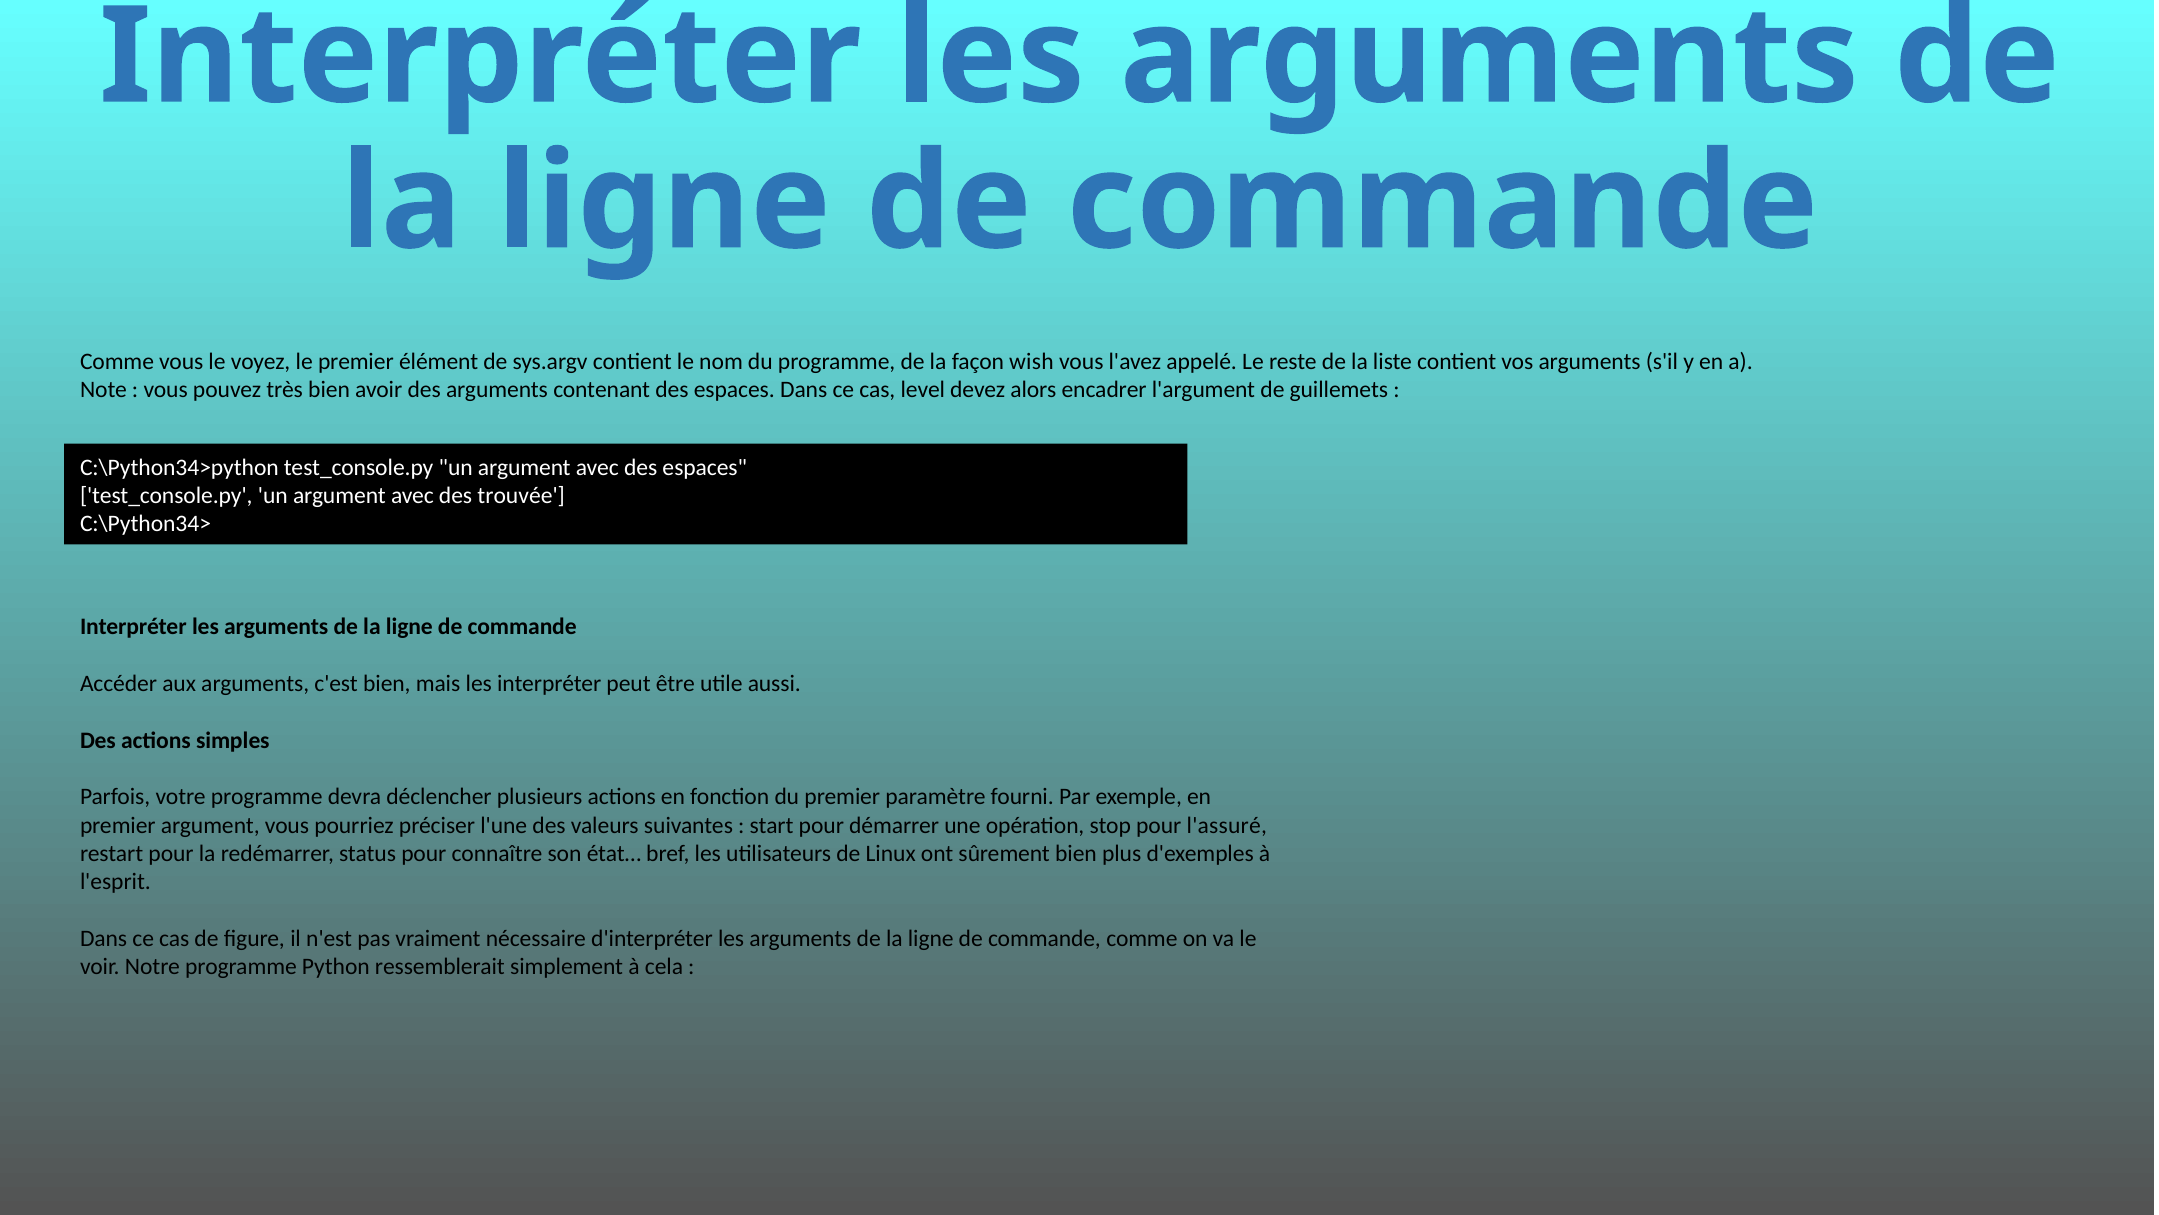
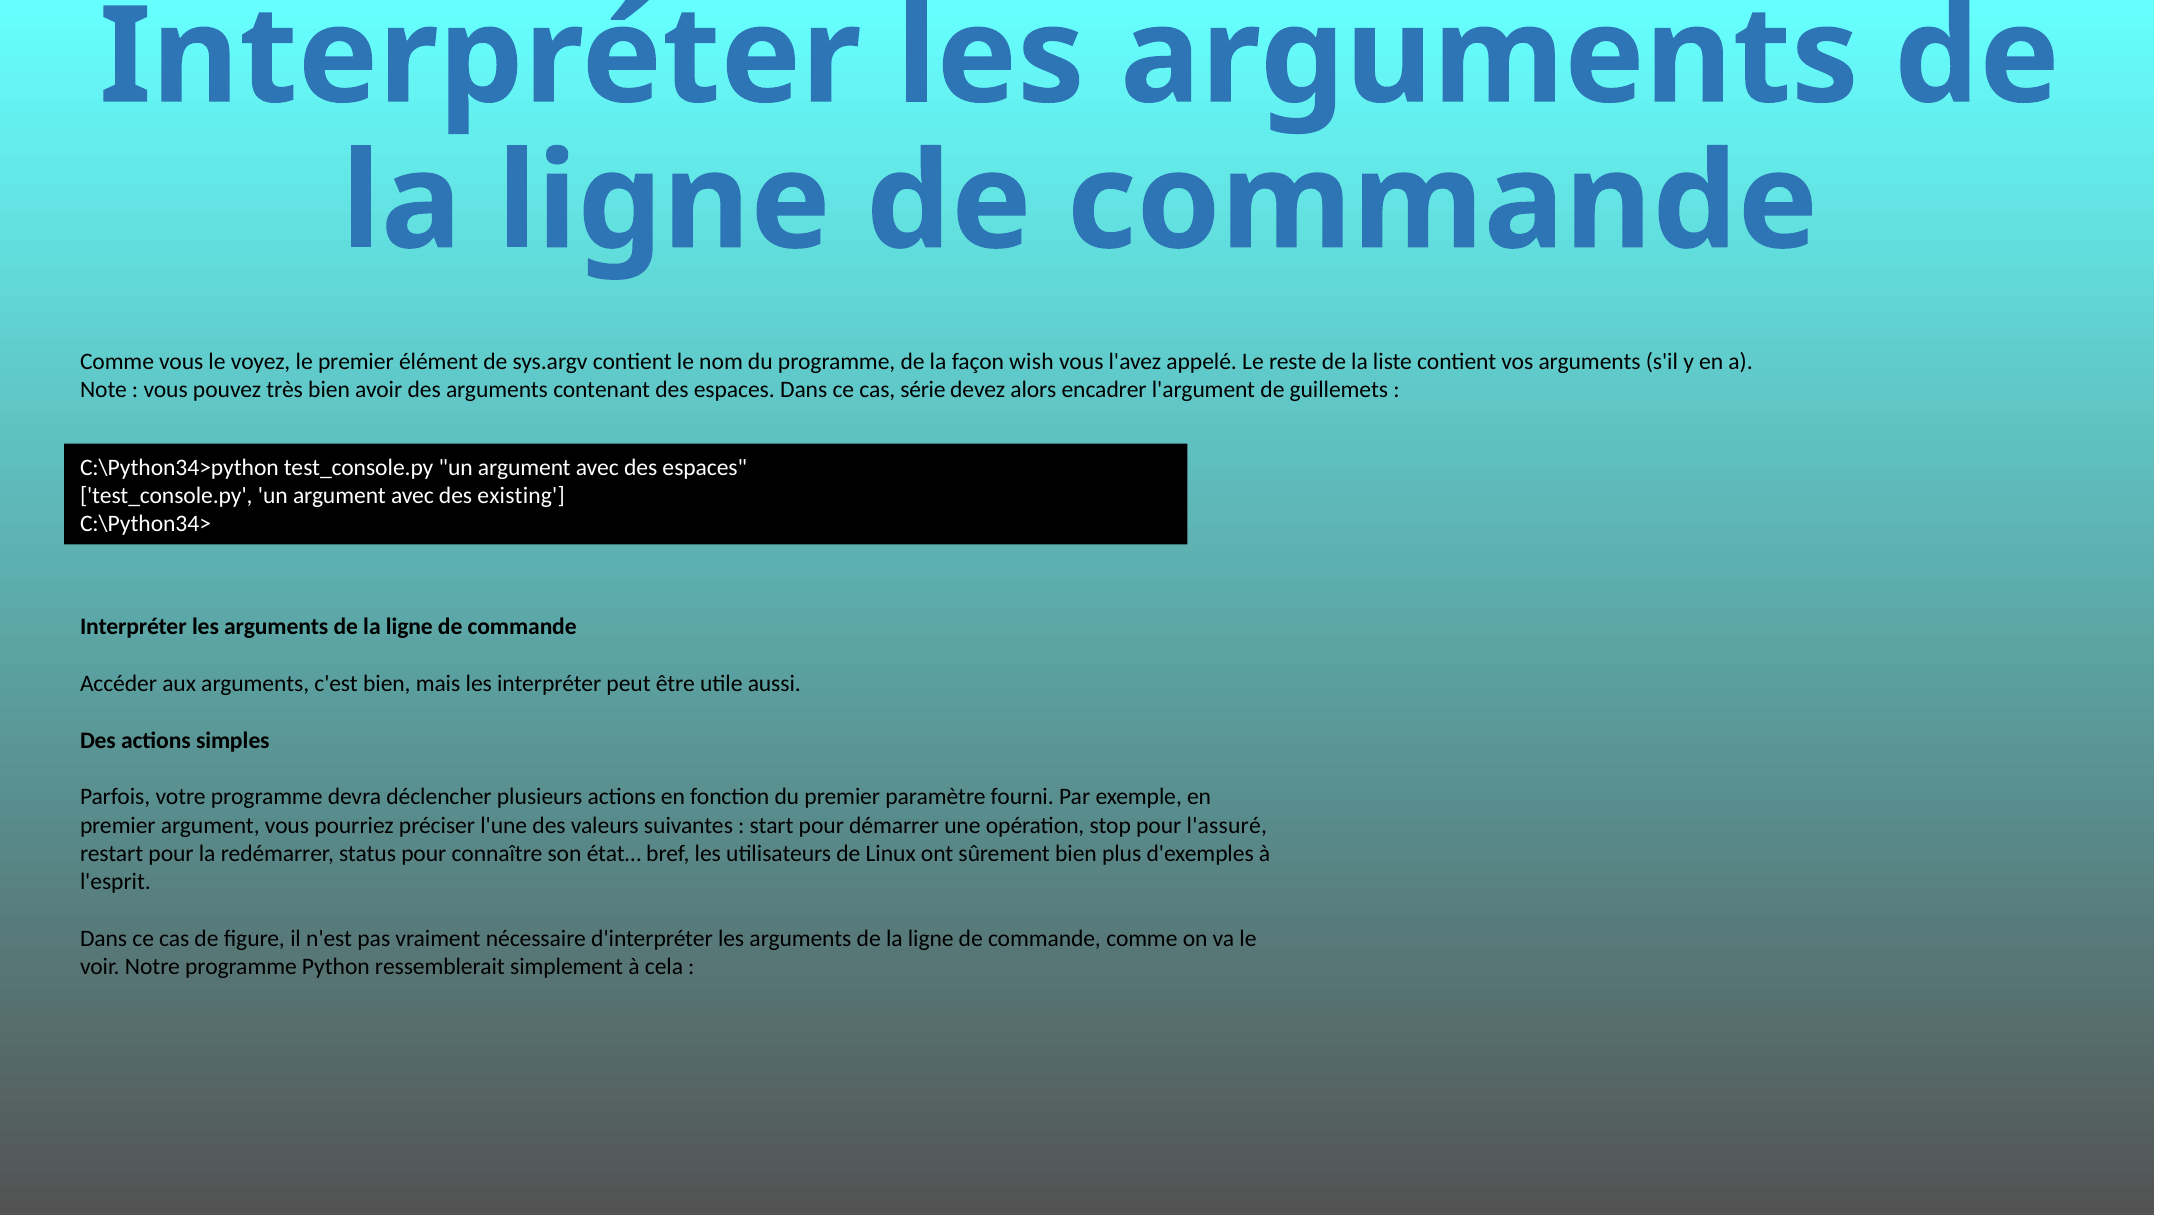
level: level -> série (923, 390)
trouvée: trouvée -> existing (521, 495)
